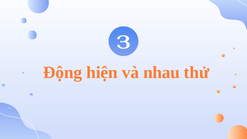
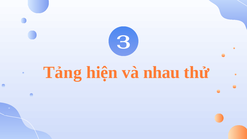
Động: Động -> Tảng (63, 72)
